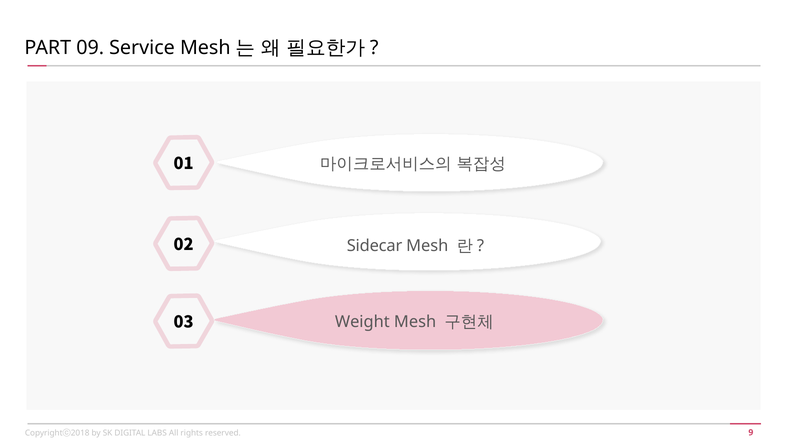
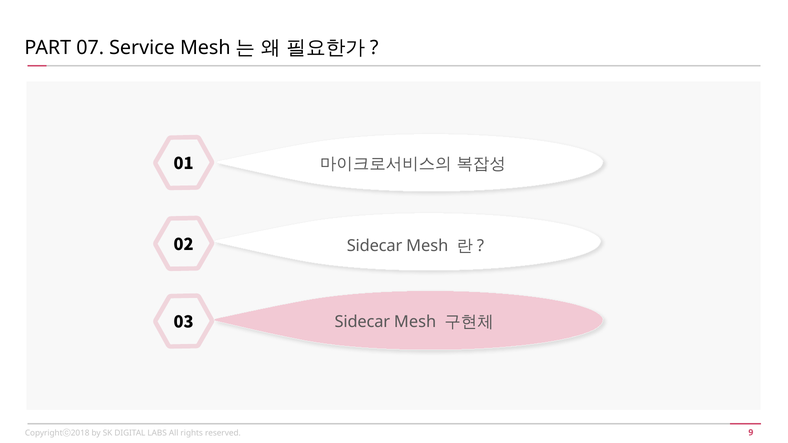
09: 09 -> 07 (90, 48)
Weight: Weight -> Sidecar (362, 322)
